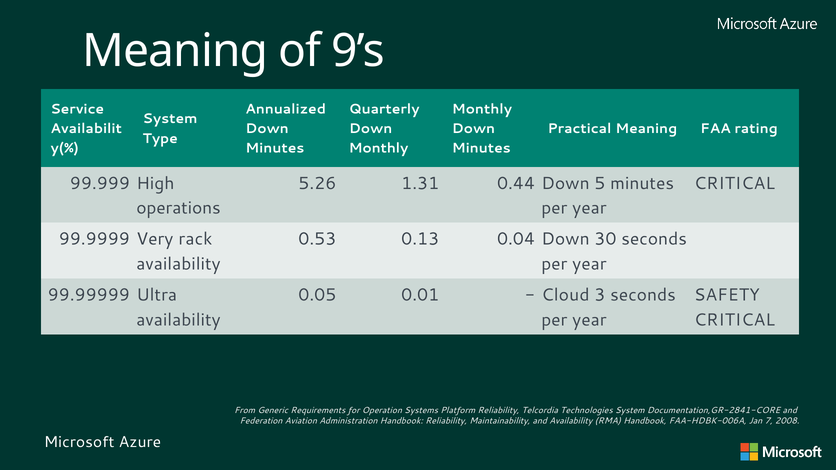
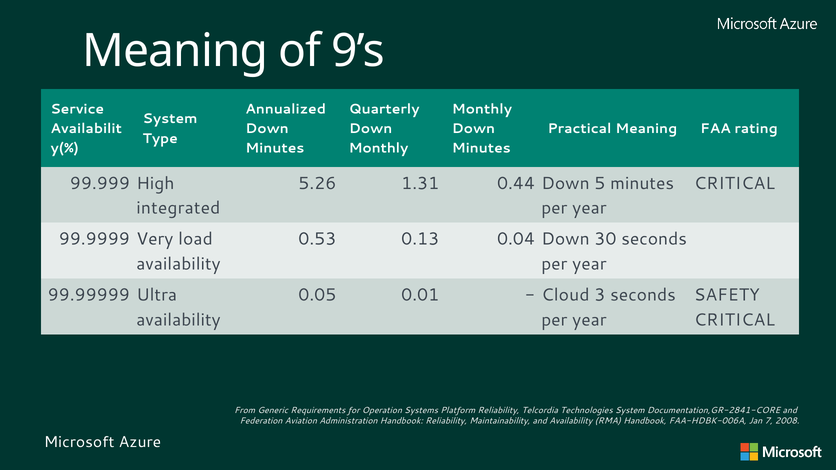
operations: operations -> integrated (178, 208)
rack: rack -> load (195, 239)
